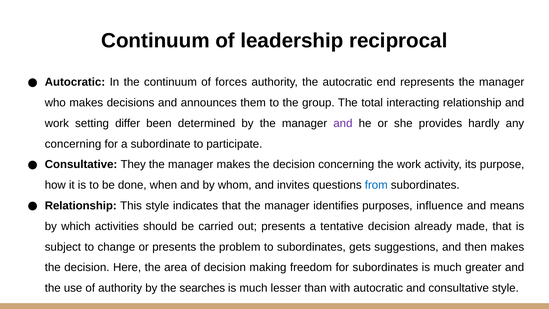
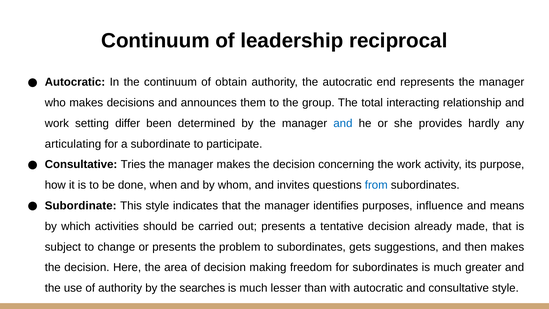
forces: forces -> obtain (231, 82)
and colour: purple -> blue (343, 123)
concerning: concerning -> articulating (73, 144)
They: They -> Tries (133, 164)
Relationship: Relationship -> Subordinate (81, 206)
